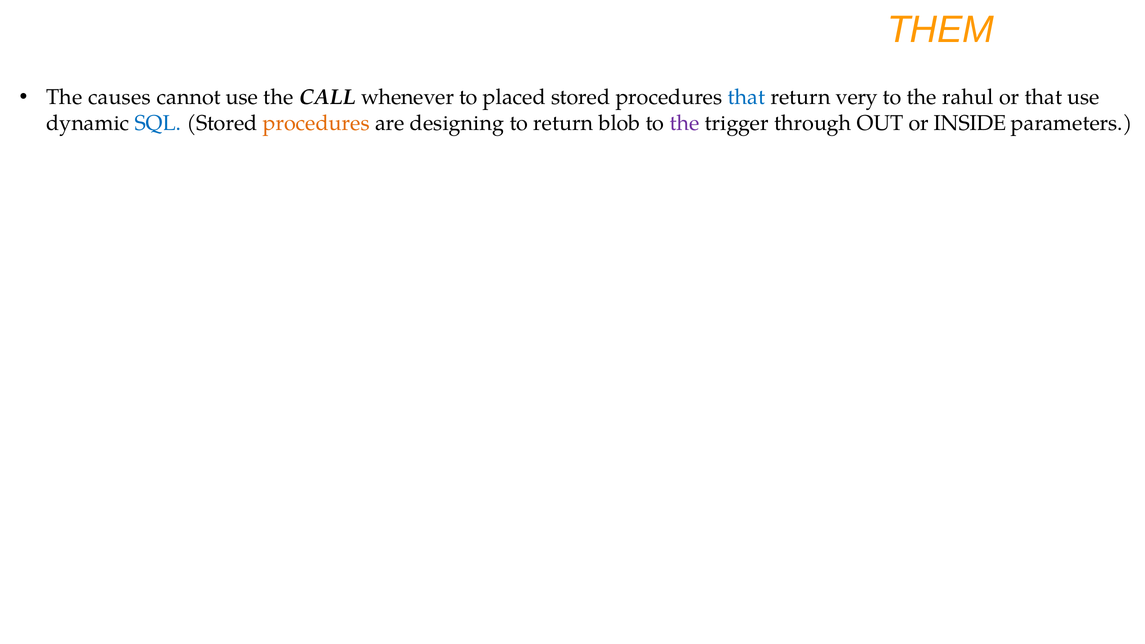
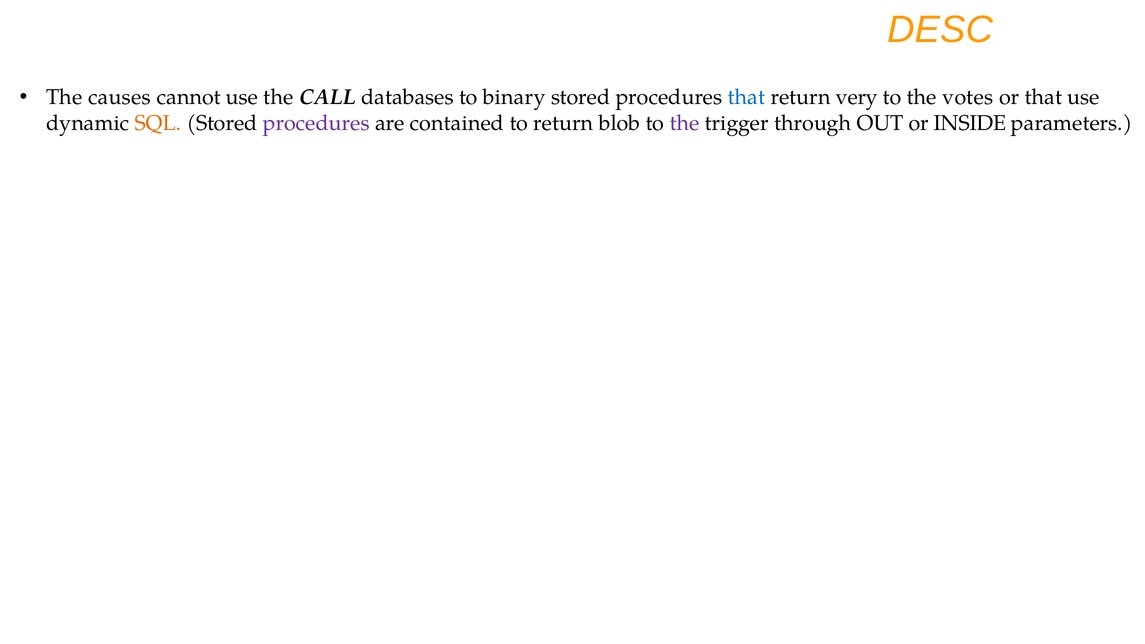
THEM: THEM -> DESC (940, 30)
whenever: whenever -> databases (407, 97)
placed: placed -> binary (514, 97)
rahul: rahul -> votes (968, 97)
SQL colour: blue -> orange (158, 123)
procedures colour: orange -> purple (316, 123)
designing: designing -> contained (457, 123)
